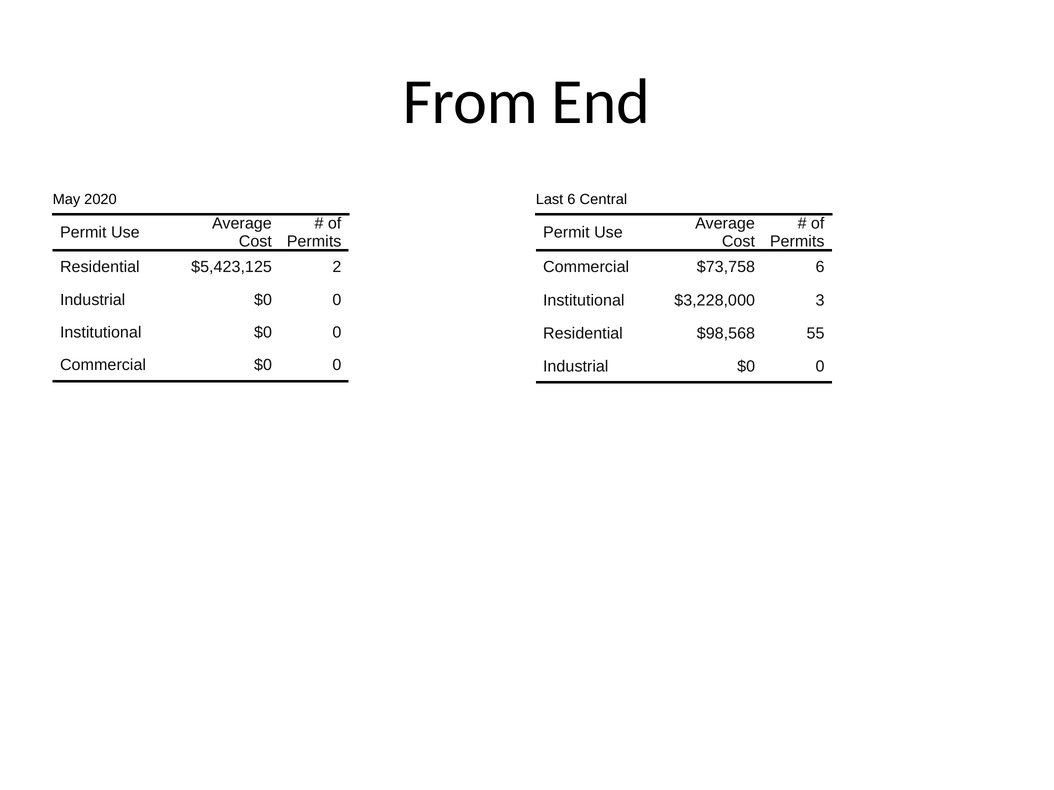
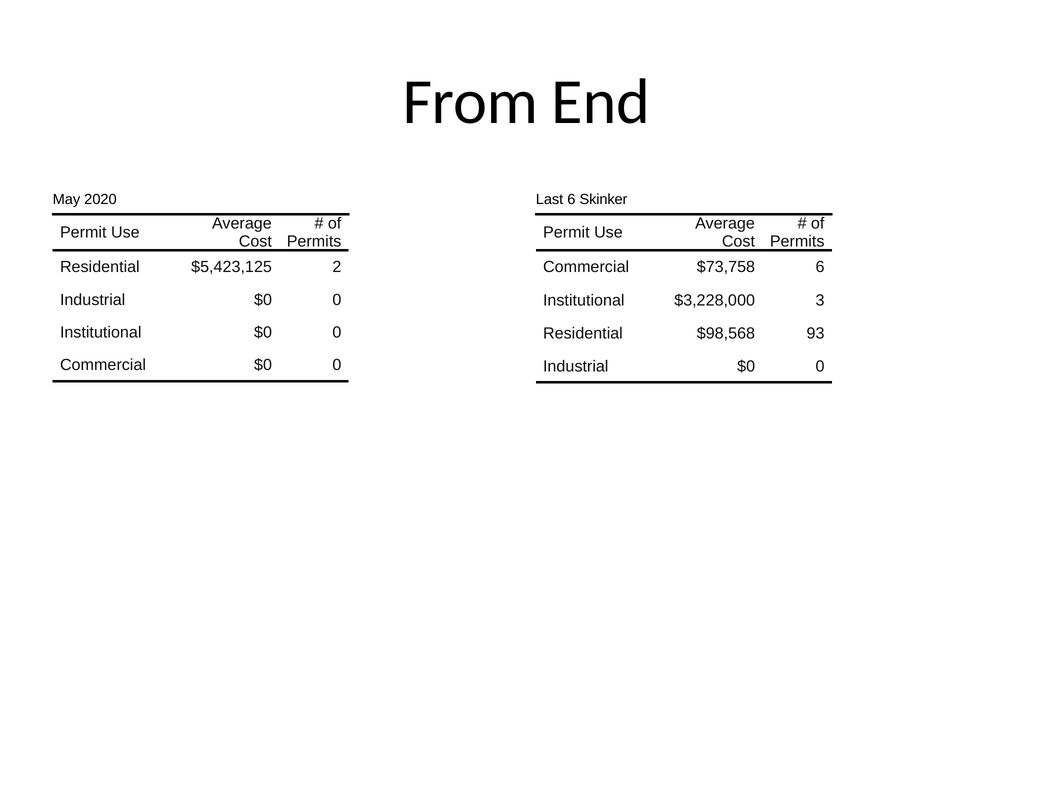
Central: Central -> Skinker (603, 200)
55: 55 -> 93 (816, 334)
